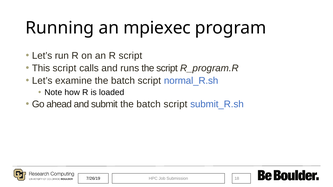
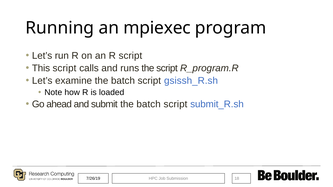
normal_R.sh: normal_R.sh -> gsissh_R.sh (191, 81)
